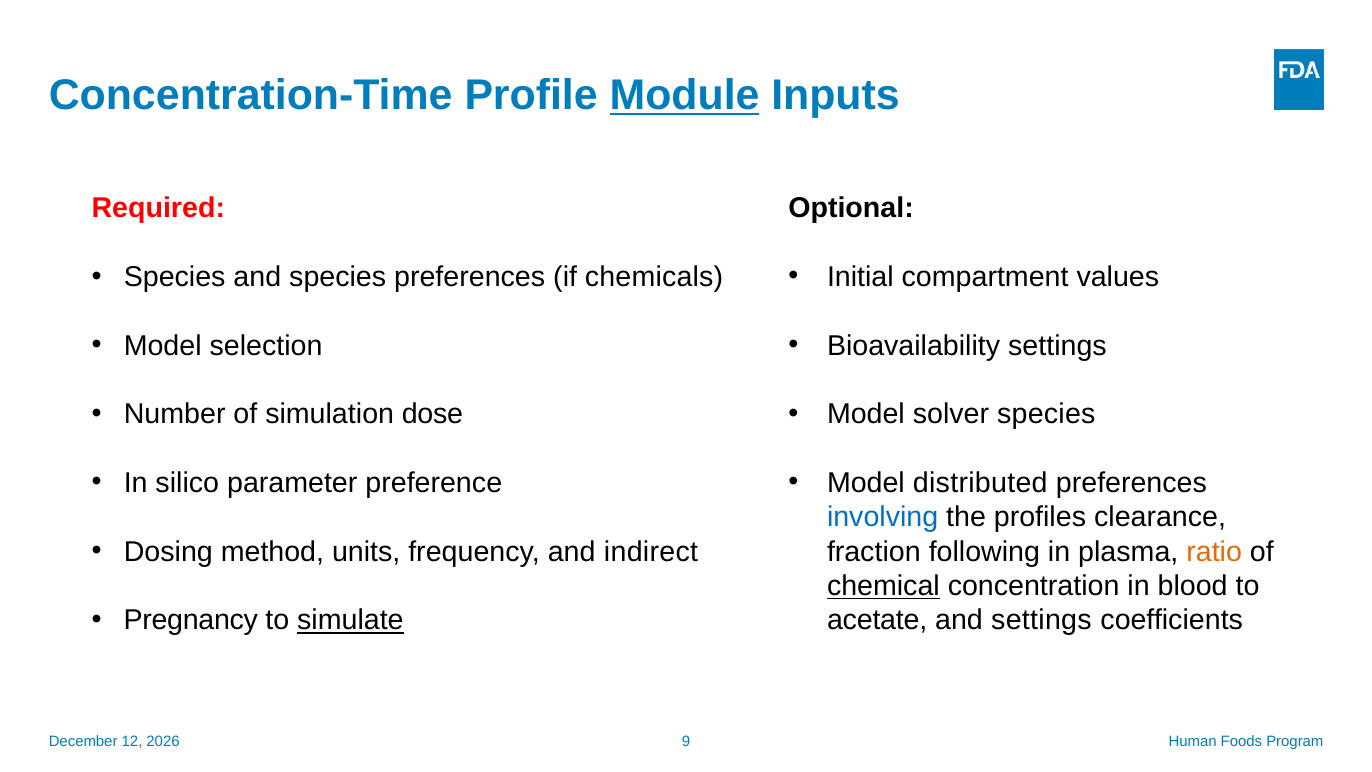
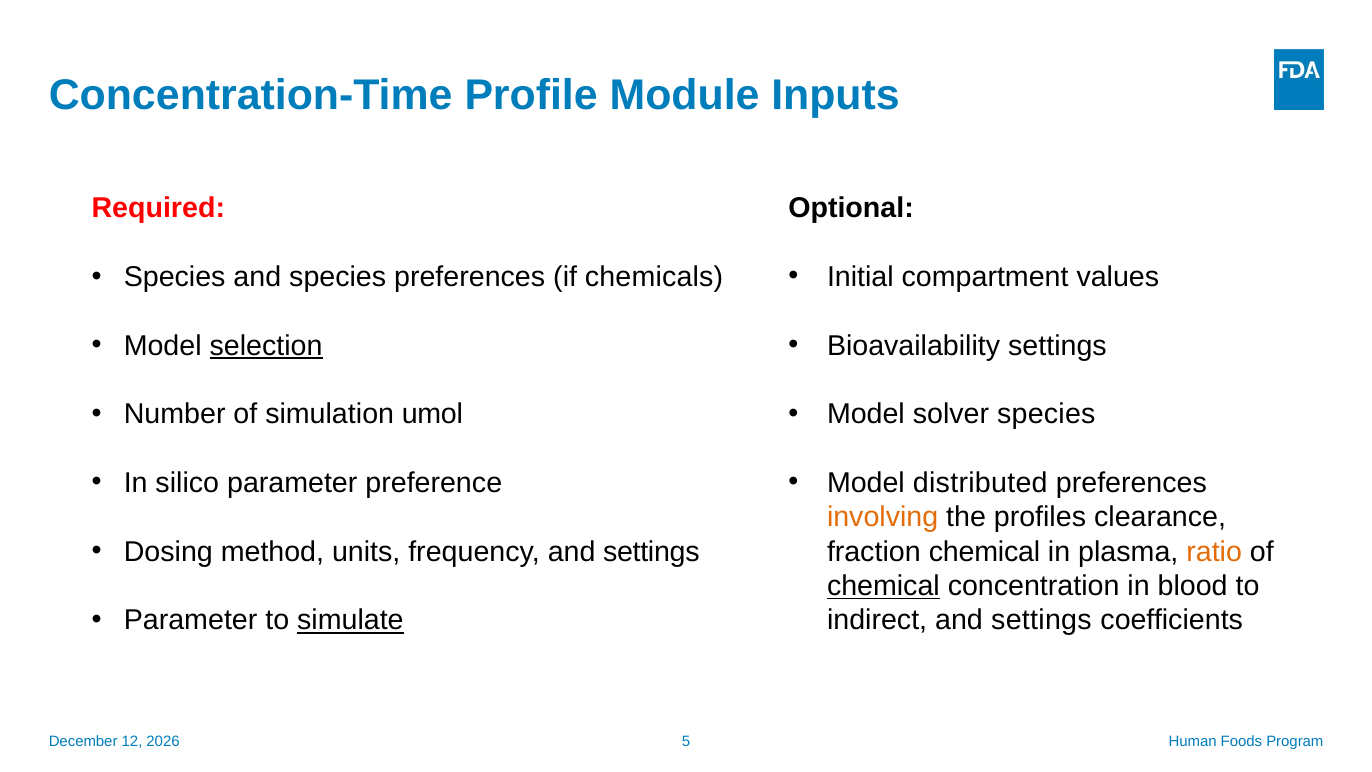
Module underline: present -> none (685, 95)
selection underline: none -> present (266, 346)
dose: dose -> umol (432, 414)
involving colour: blue -> orange (883, 517)
frequency and indirect: indirect -> settings (651, 552)
fraction following: following -> chemical (985, 552)
Pregnancy: Pregnancy -> Parameter (191, 620)
acetate: acetate -> indirect (877, 620)
9: 9 -> 5 (686, 742)
